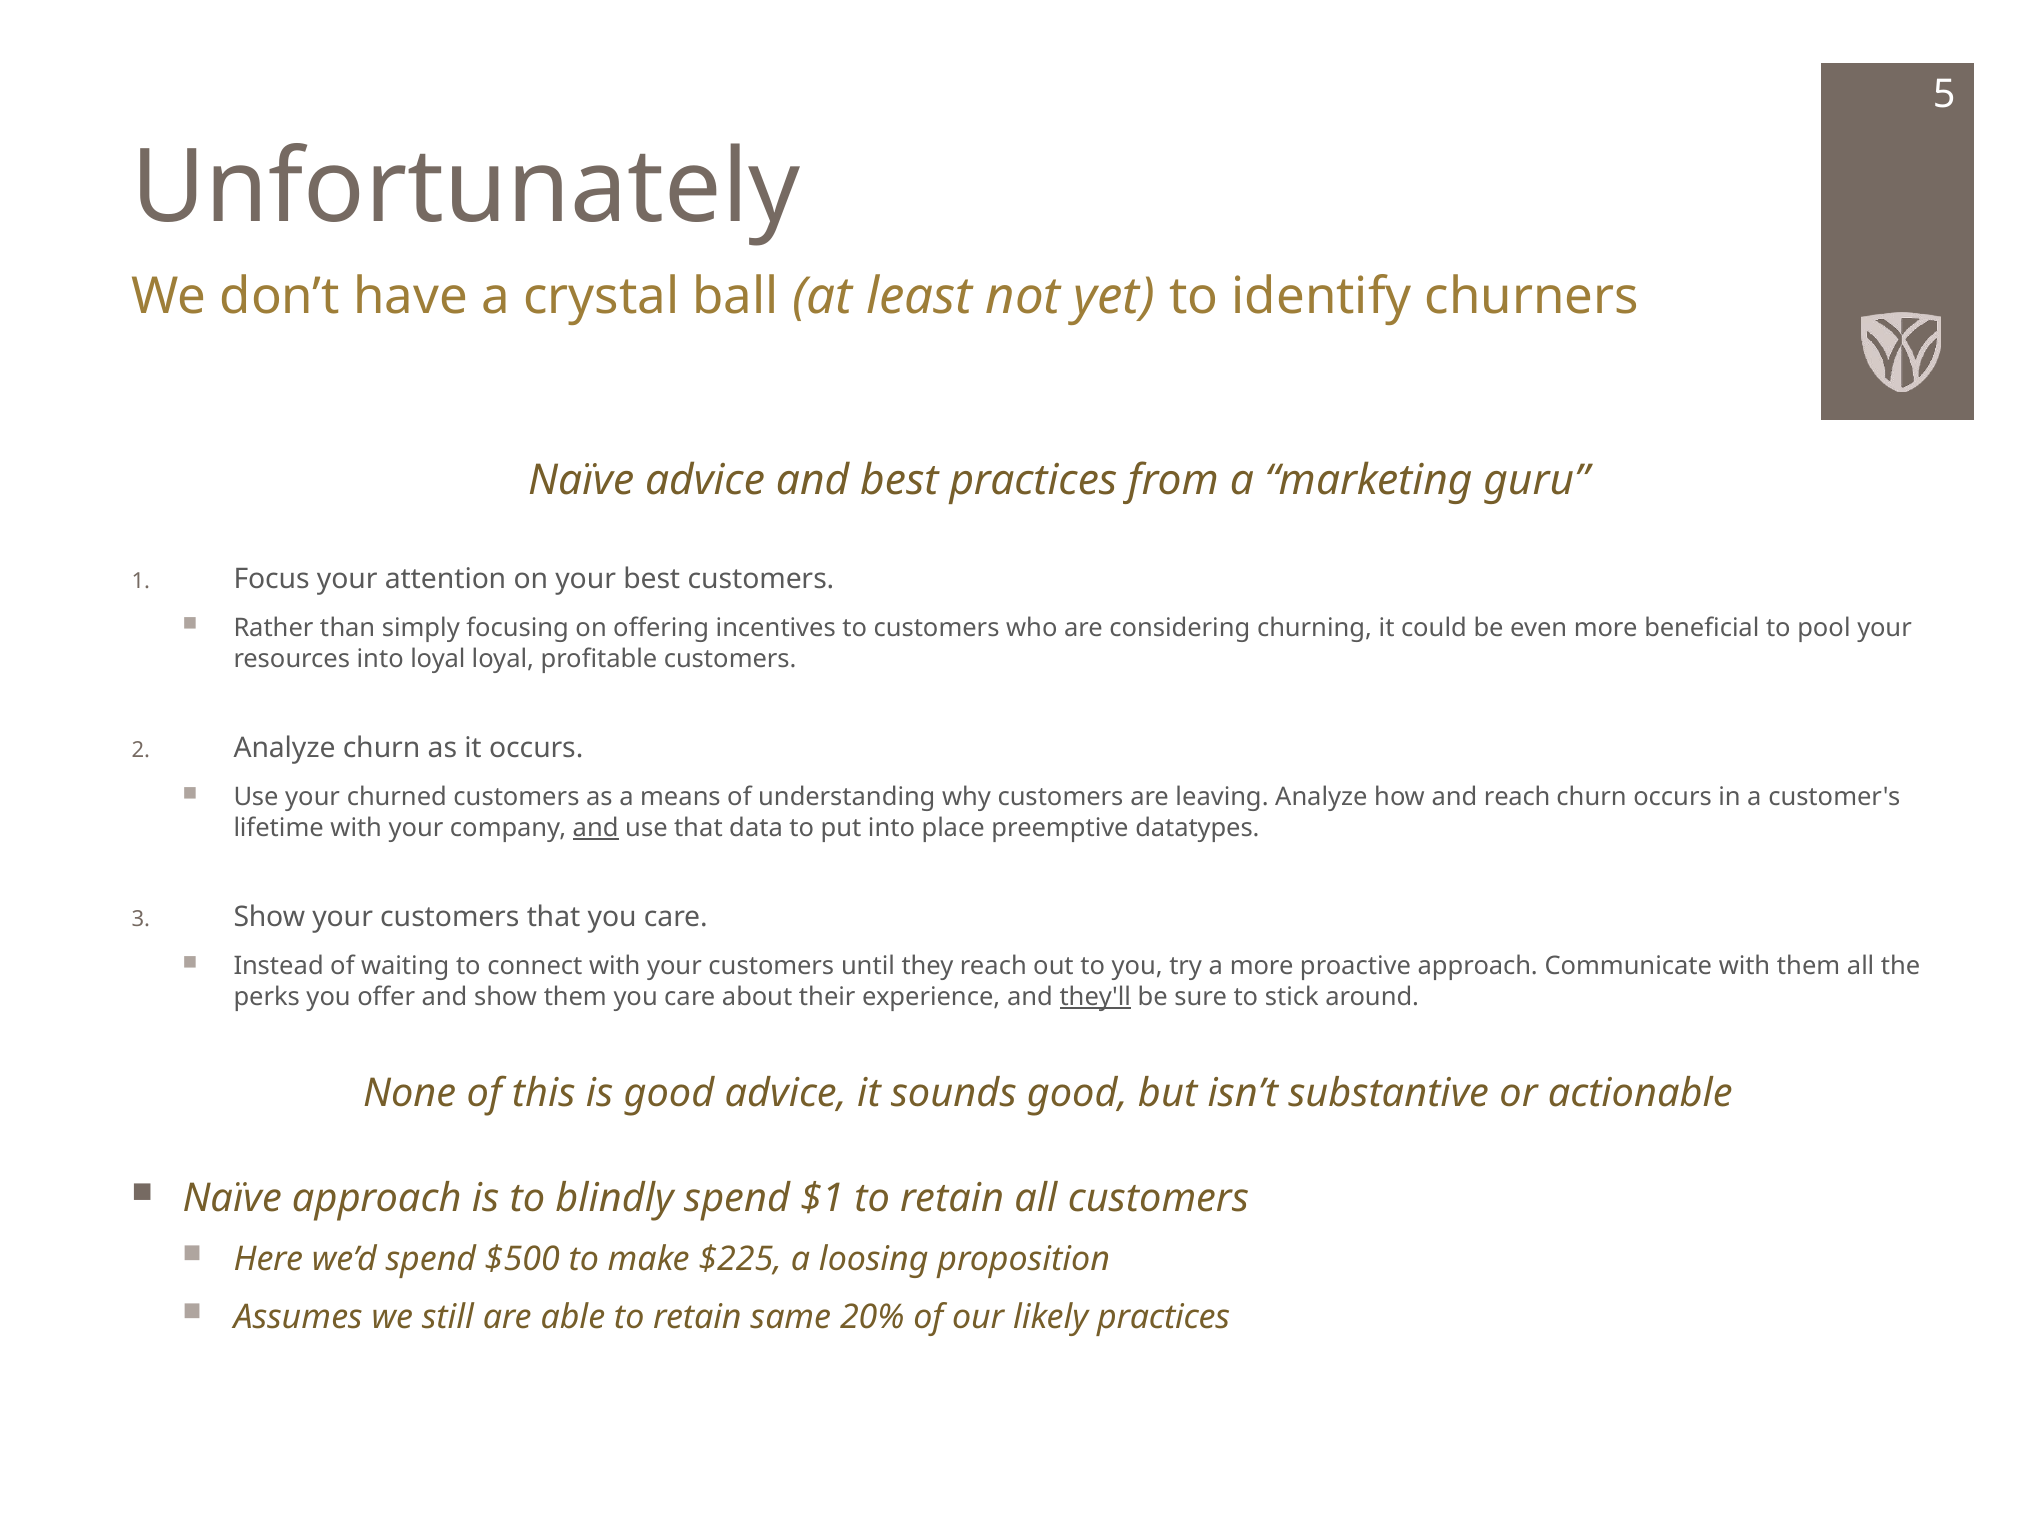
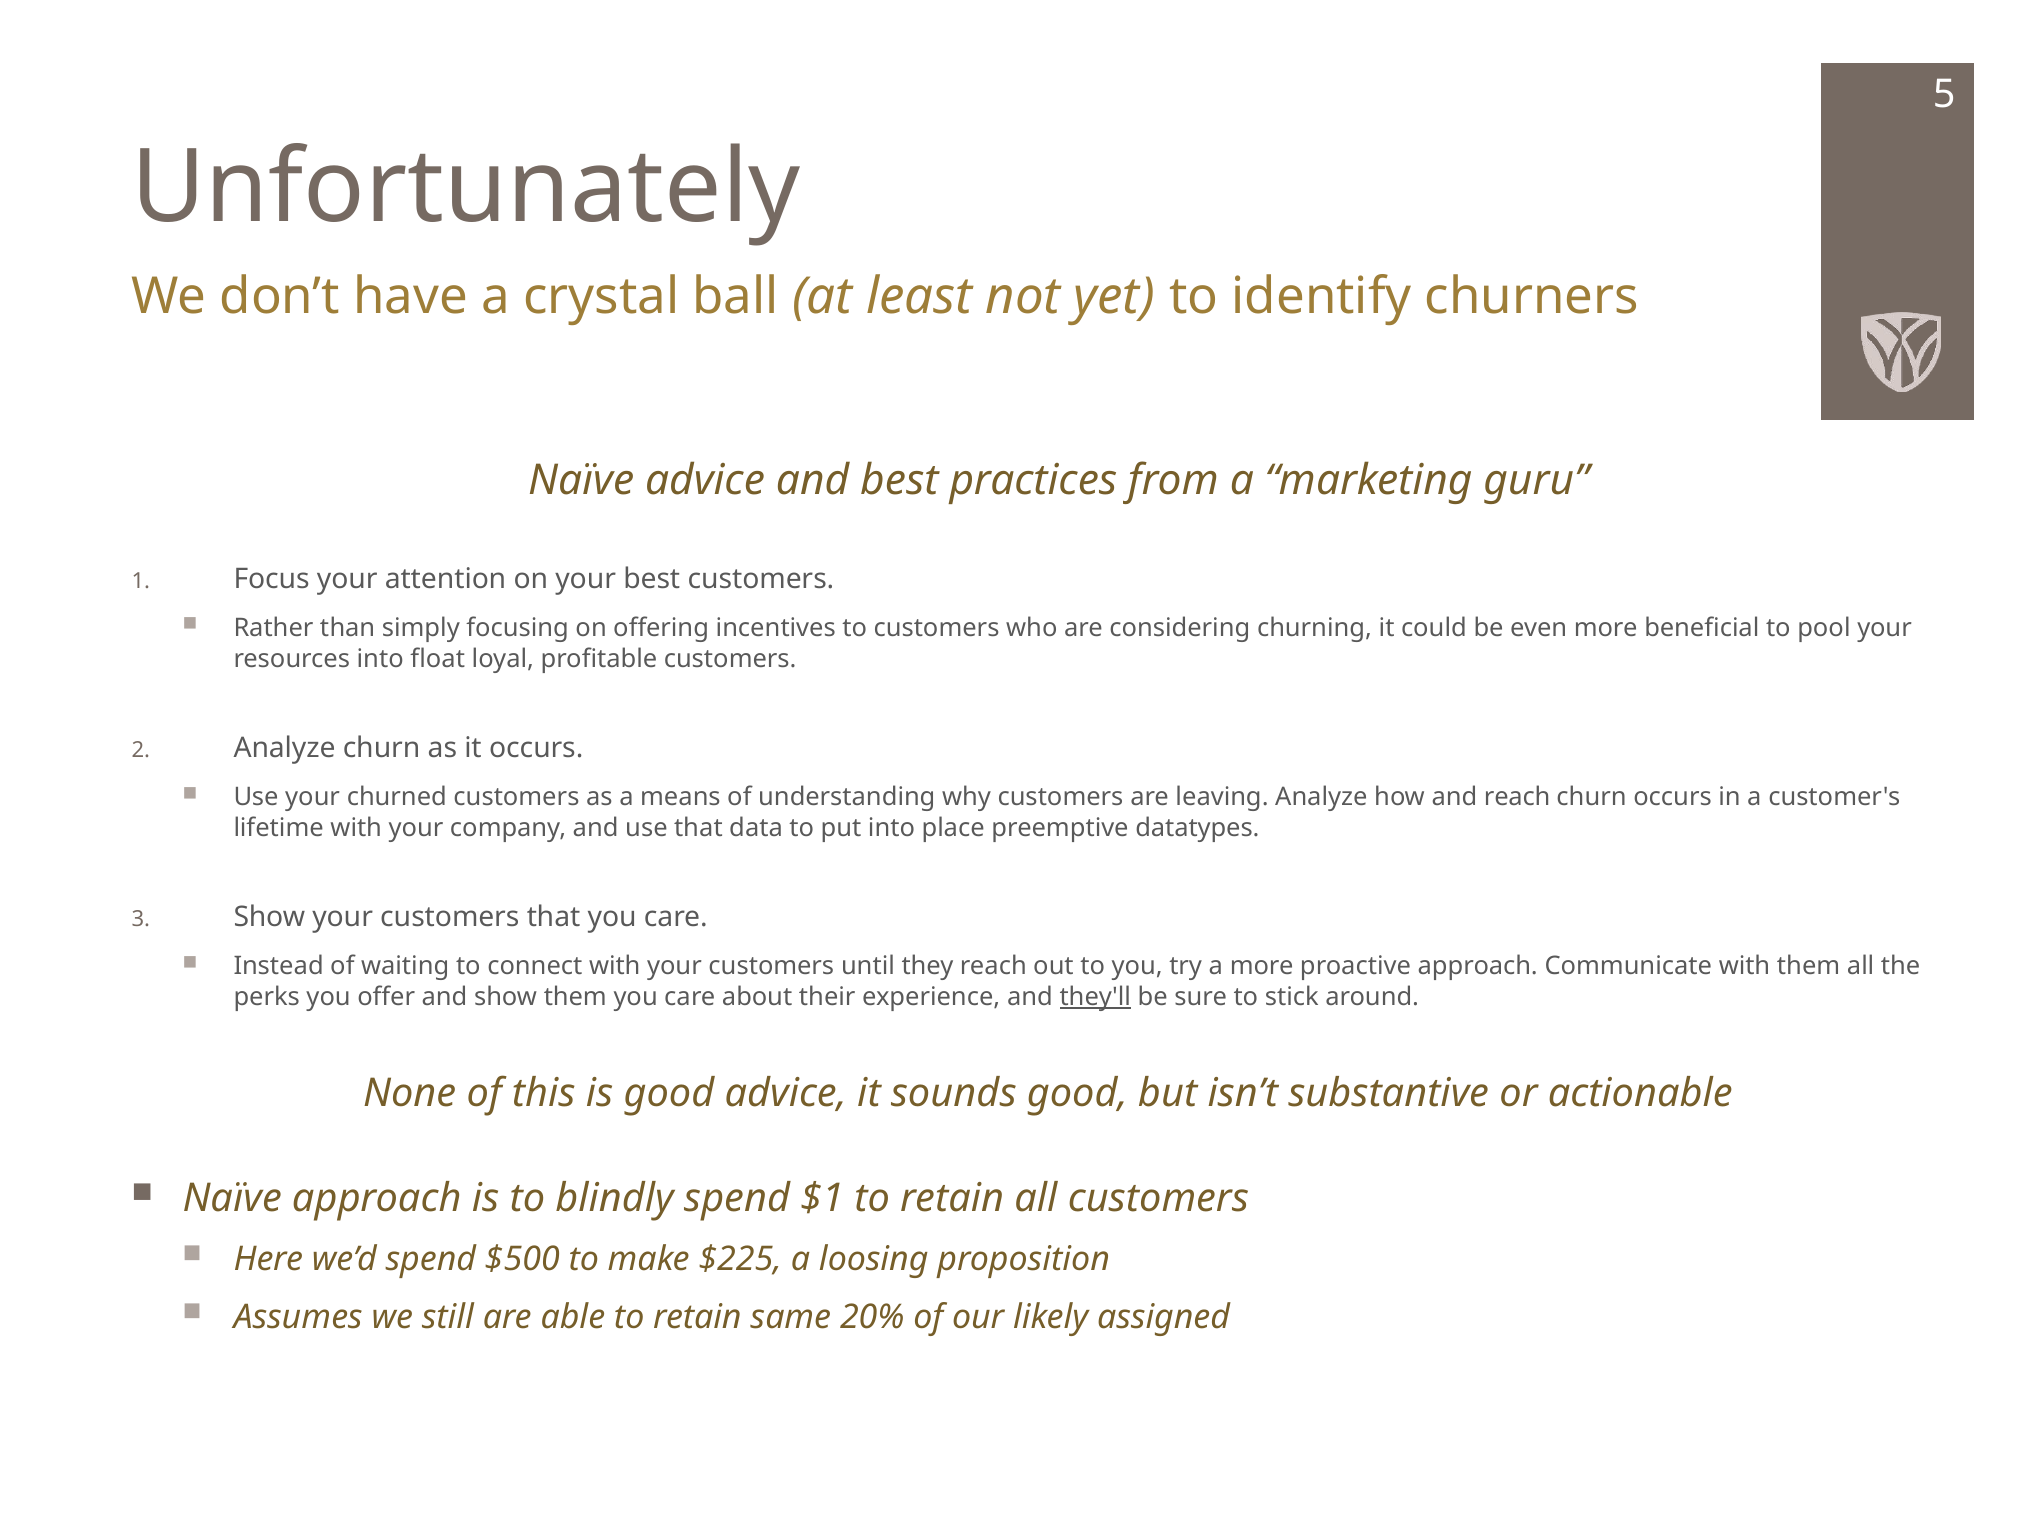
into loyal: loyal -> float (438, 658)
and underline: present -> none (596, 827)
likely practices: practices -> assigned (1164, 1316)
